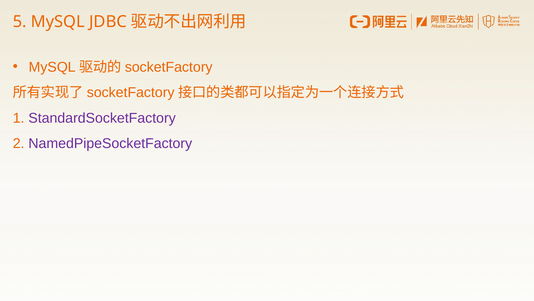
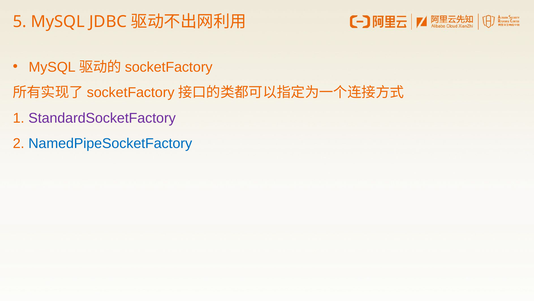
NamedPipeSocketFactory colour: purple -> blue (110, 143)
